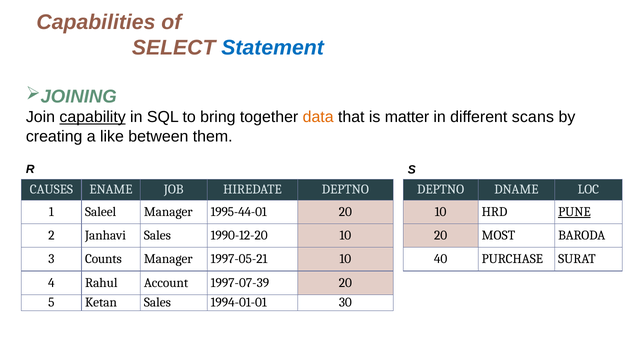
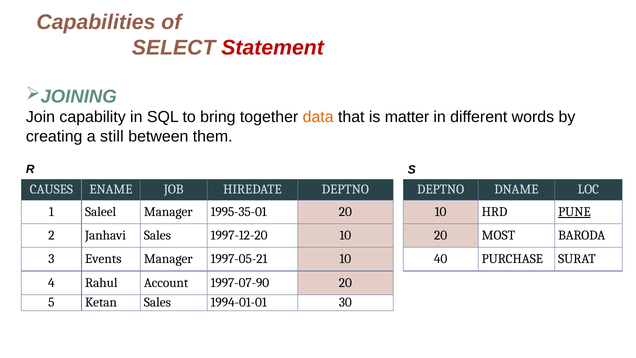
Statement colour: blue -> red (273, 48)
capability underline: present -> none (93, 117)
scans: scans -> words (533, 117)
like: like -> still (112, 136)
1995-44-01: 1995-44-01 -> 1995-35-01 (239, 212)
1990-12-20: 1990-12-20 -> 1997-12-20 (239, 235)
Counts: Counts -> Events (103, 259)
1997-07-39: 1997-07-39 -> 1997-07-90 (240, 283)
